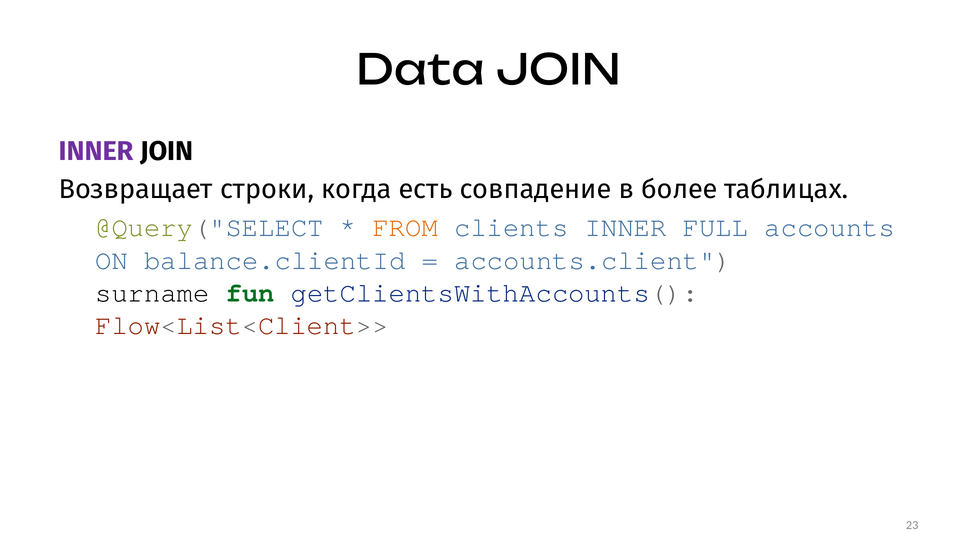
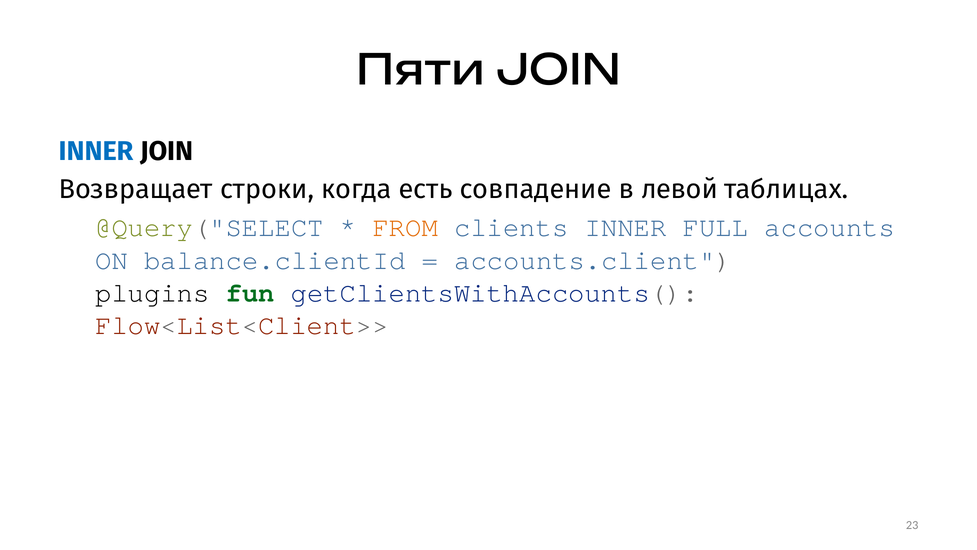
Data: Data -> Пяти (421, 71)
INNER colour: purple -> blue (96, 151)
более: более -> левой (679, 189)
surname: surname -> plugins (152, 292)
